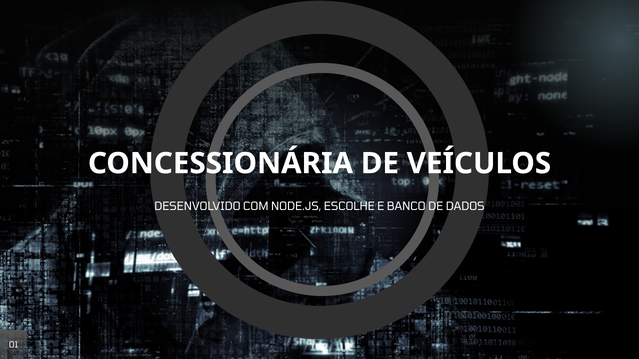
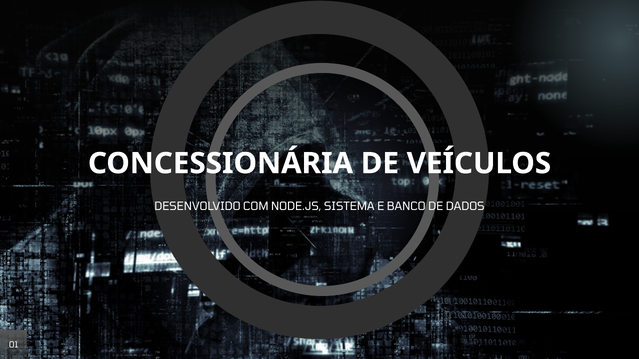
ESCOLHE: ESCOLHE -> SISTEMA (349, 207)
